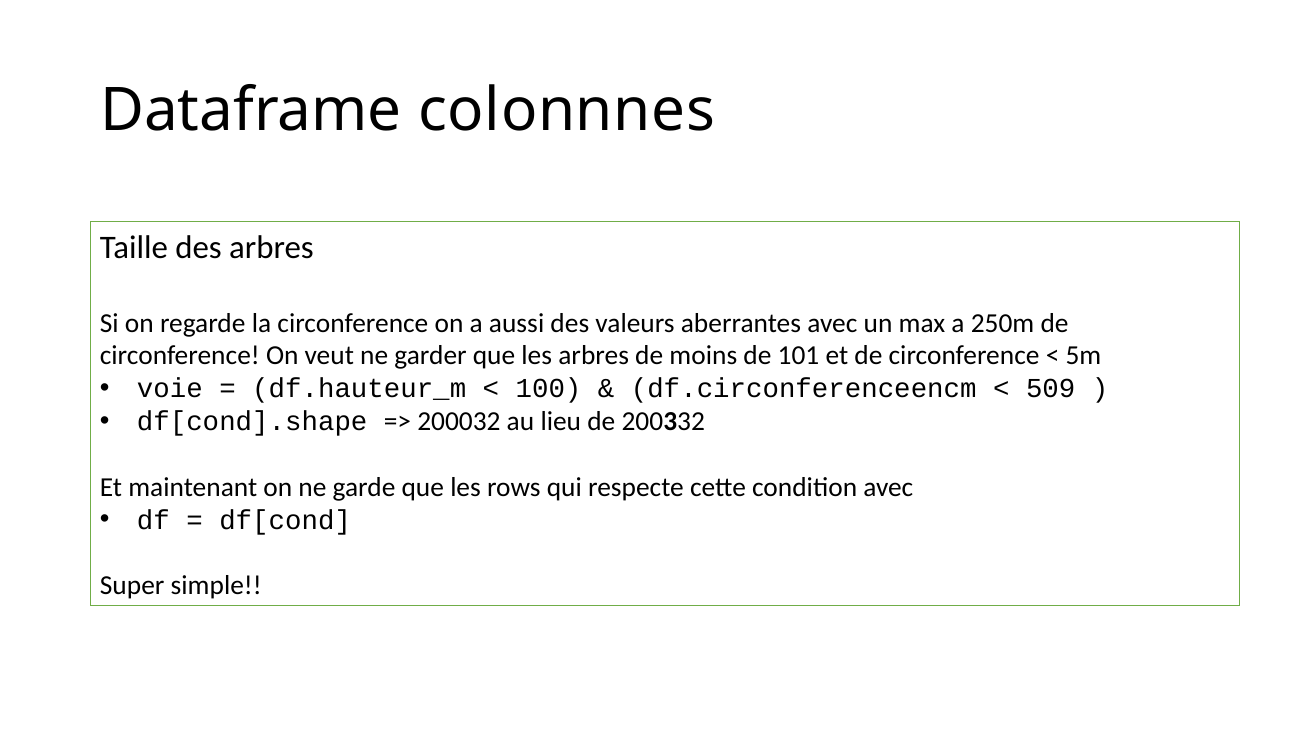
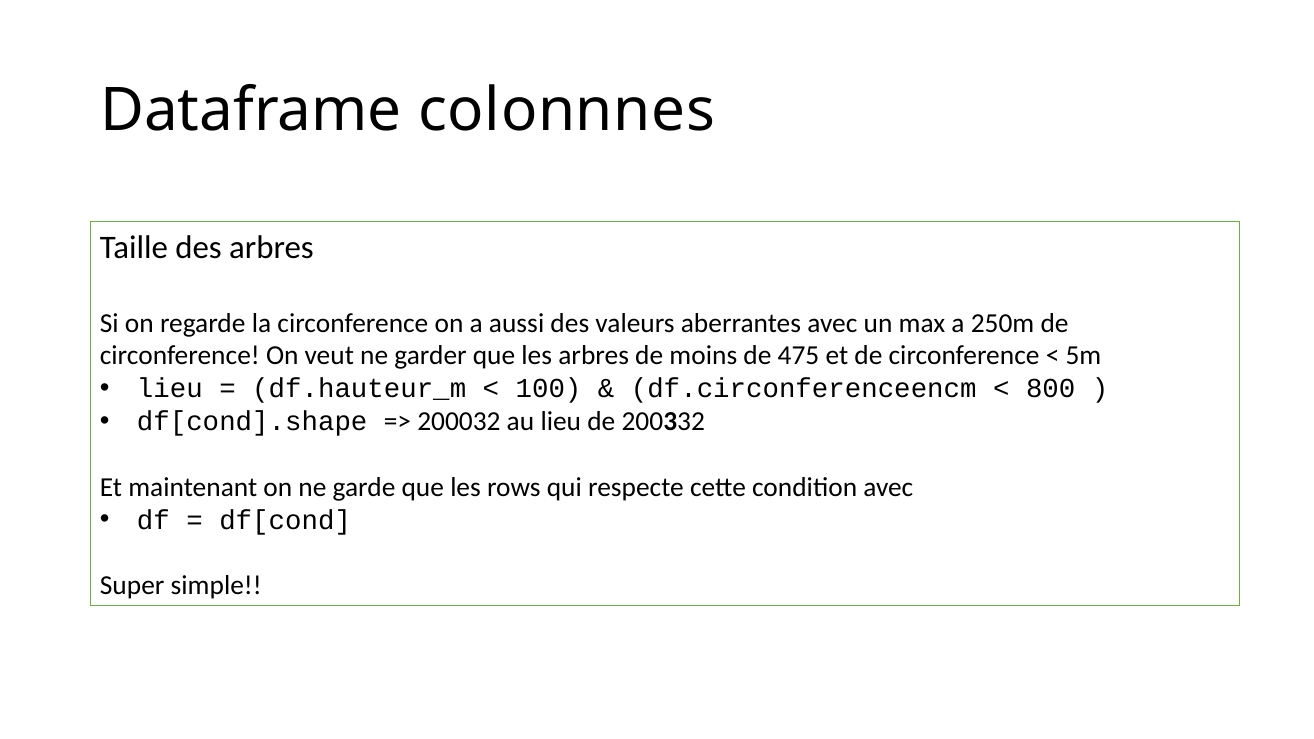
101: 101 -> 475 (798, 356)
voie: voie -> lieu (170, 389)
509: 509 -> 800 (1051, 389)
